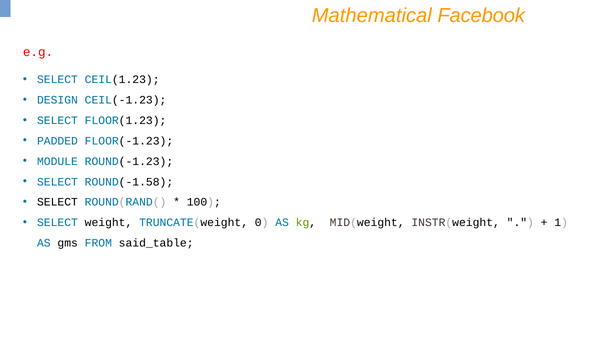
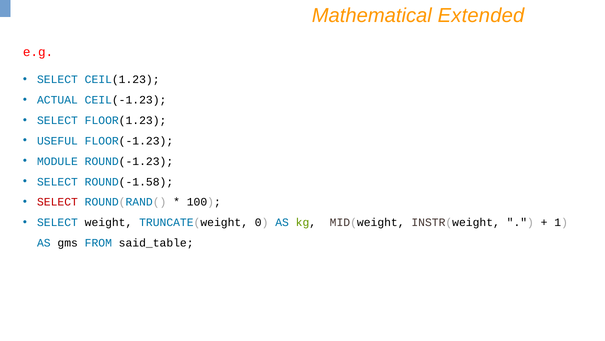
Facebook: Facebook -> Extended (481, 16)
DESIGN: DESIGN -> ACTUAL (57, 100)
PADDED: PADDED -> USEFUL (57, 141)
SELECT colour: black -> red (57, 202)
